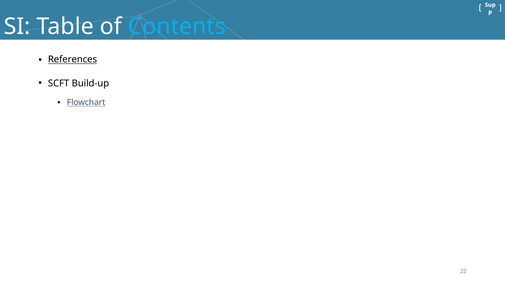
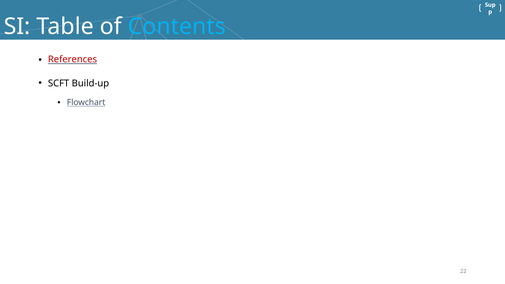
References colour: black -> red (73, 59)
